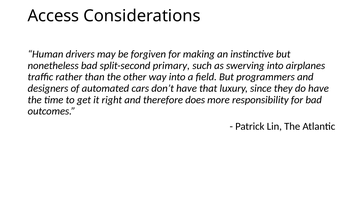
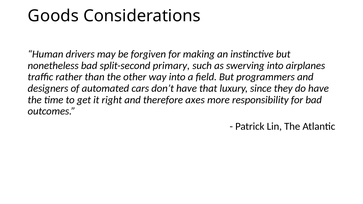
Access: Access -> Goods (53, 16)
does: does -> axes (195, 100)
